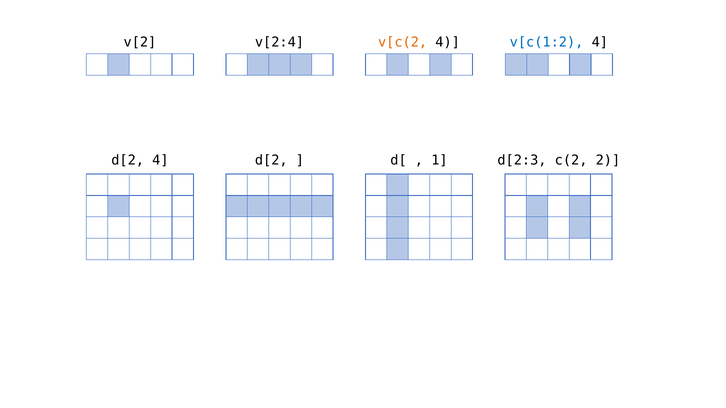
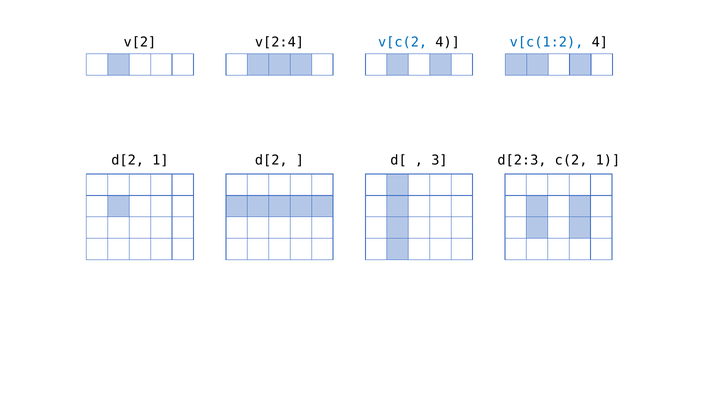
v[c(2 colour: orange -> blue (403, 42)
d[2 4: 4 -> 1 (160, 160)
1: 1 -> 3 (439, 160)
c(2 2: 2 -> 1 (608, 160)
